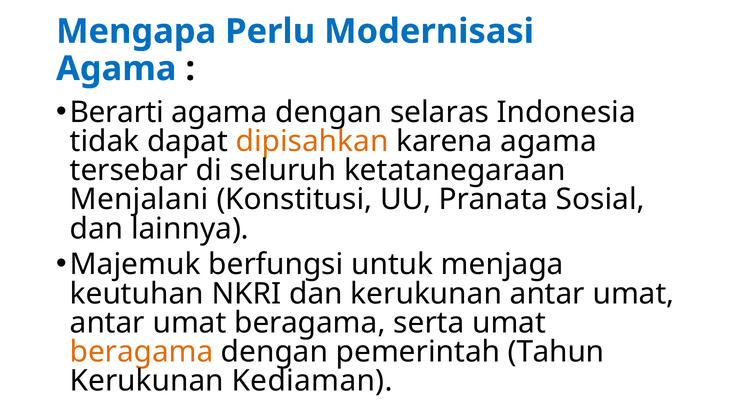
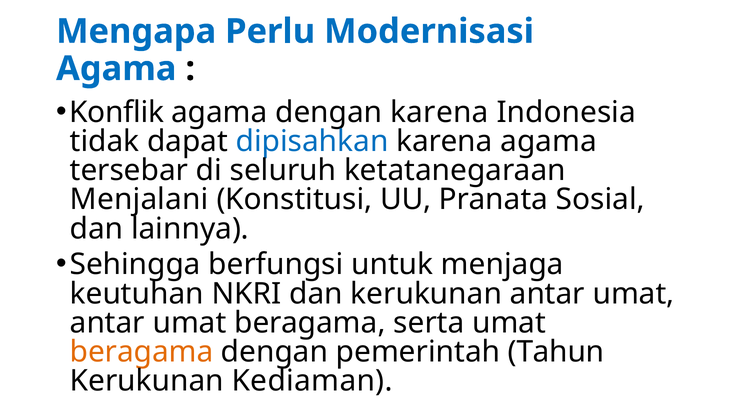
Berarti: Berarti -> Konflik (117, 112)
dengan selaras: selaras -> karena (439, 112)
dipisahkan colour: orange -> blue (312, 141)
Majemuk: Majemuk -> Sehingga (135, 264)
